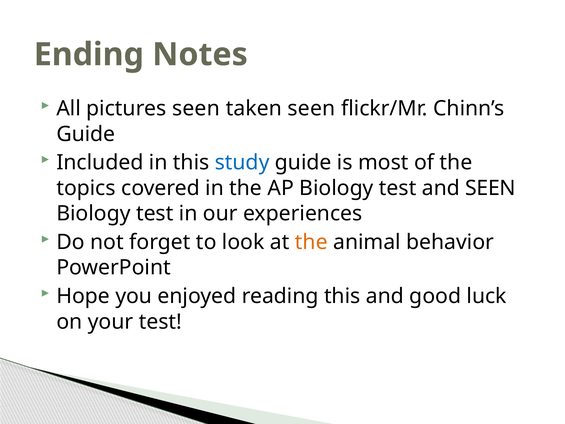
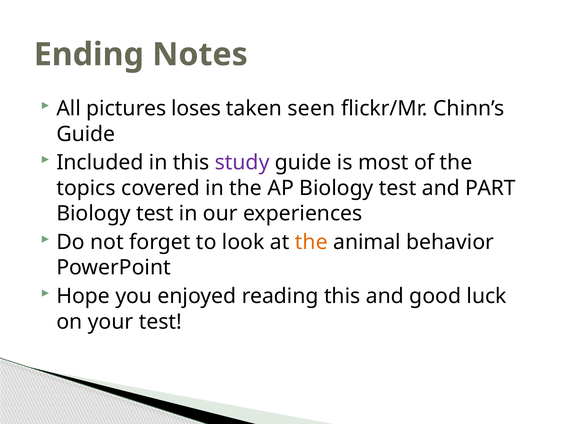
pictures seen: seen -> loses (196, 109)
study colour: blue -> purple (242, 163)
and SEEN: SEEN -> PART (490, 188)
